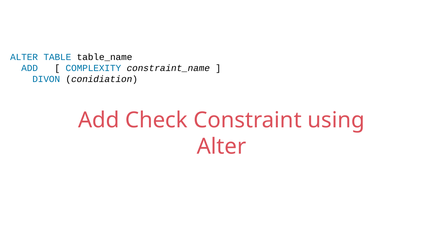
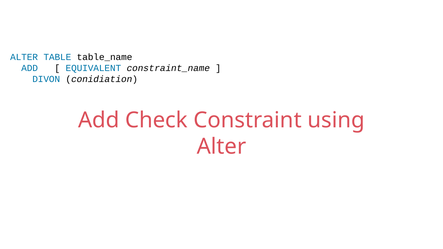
COMPLEXITY: COMPLEXITY -> EQUIVALENT (93, 68)
